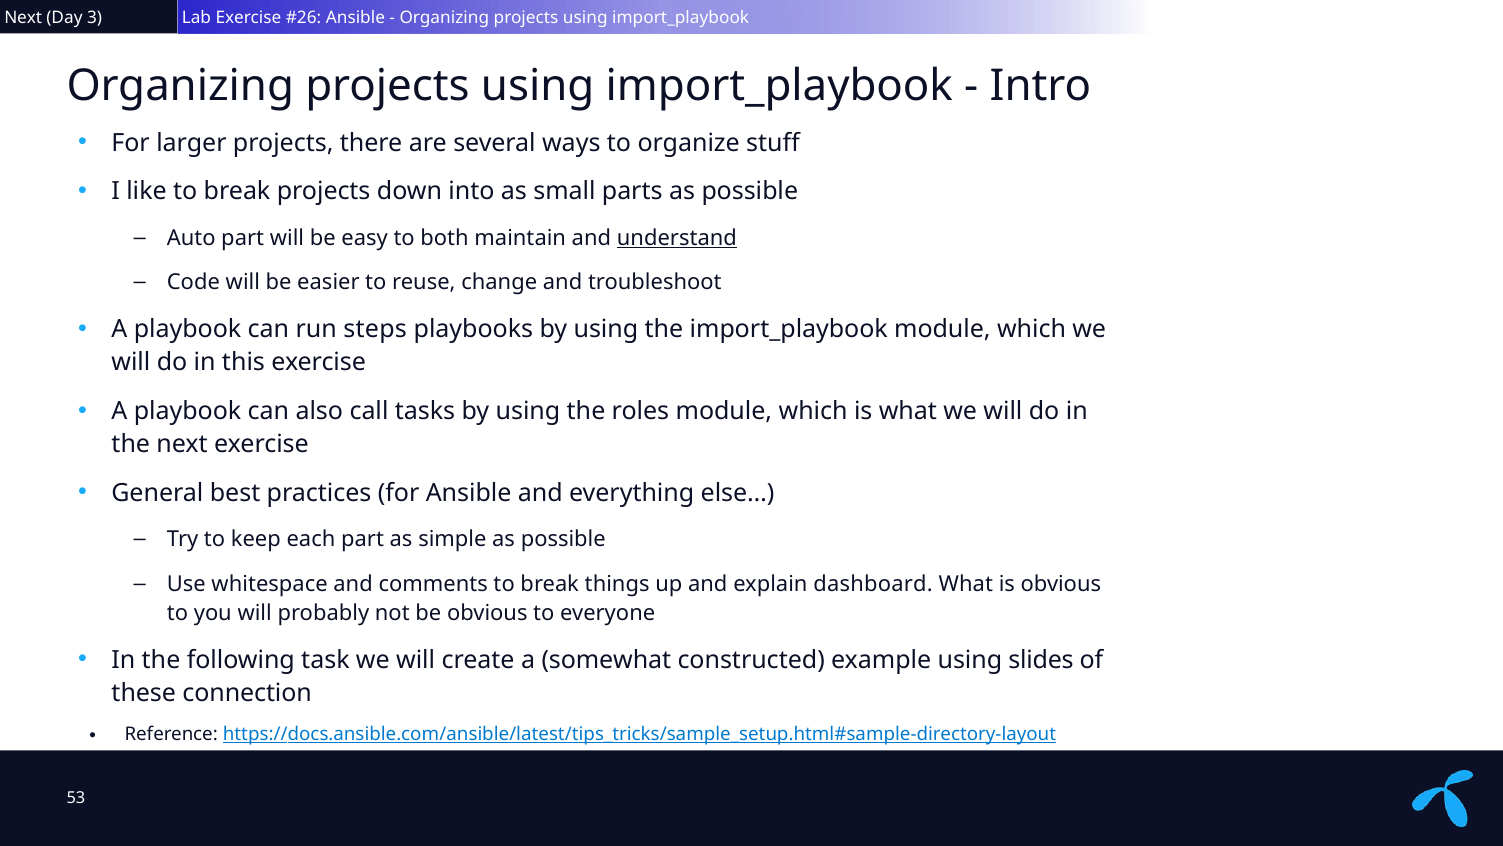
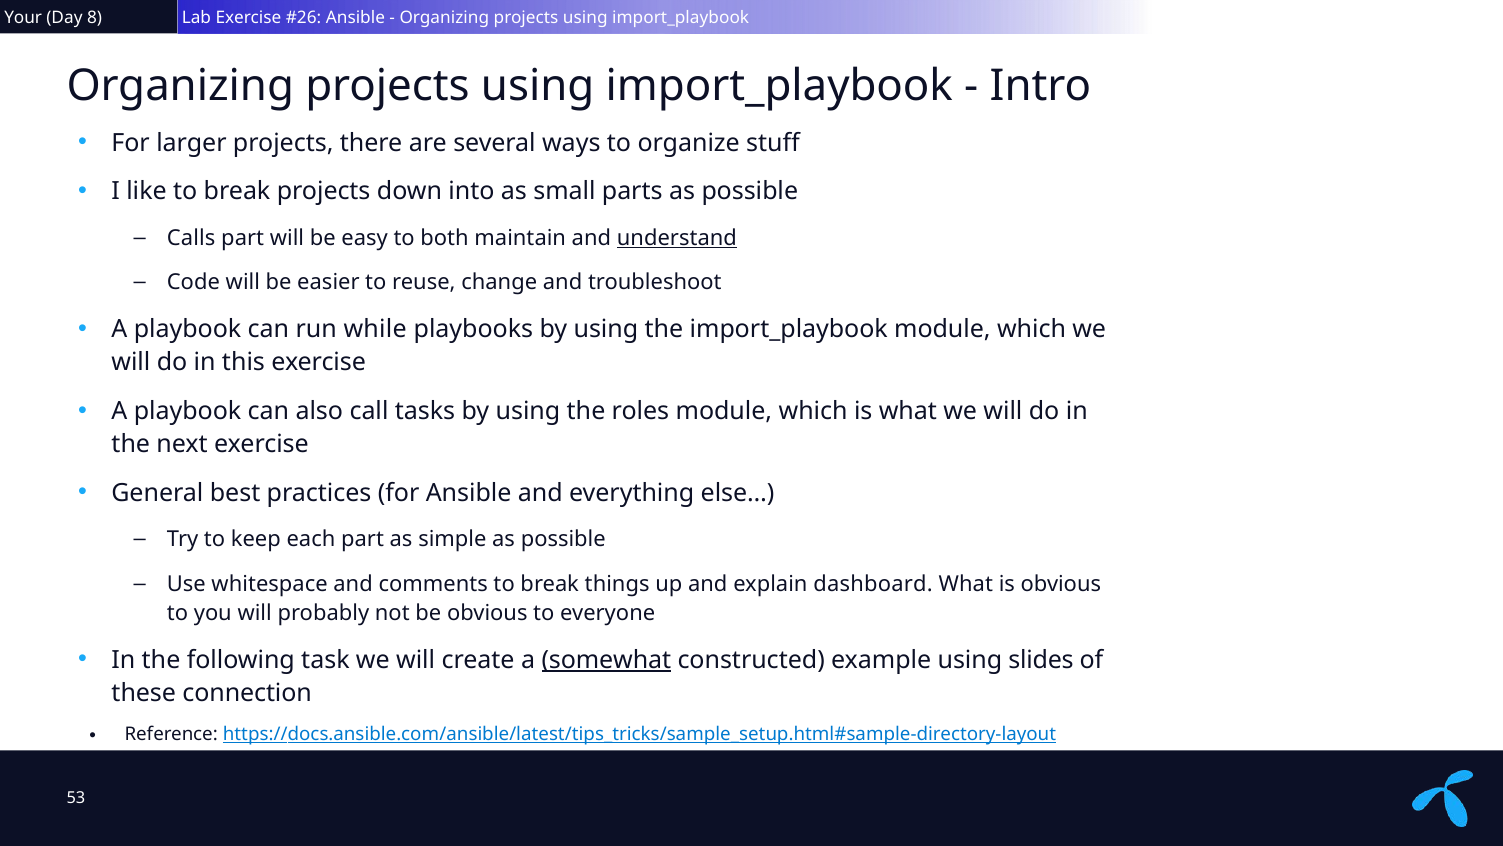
Next: Next -> Your (23, 18)
3: 3 -> 8 (95, 18)
Auto: Auto -> Calls (191, 238)
steps: steps -> while (375, 329)
somewhat underline: none -> present (606, 660)
